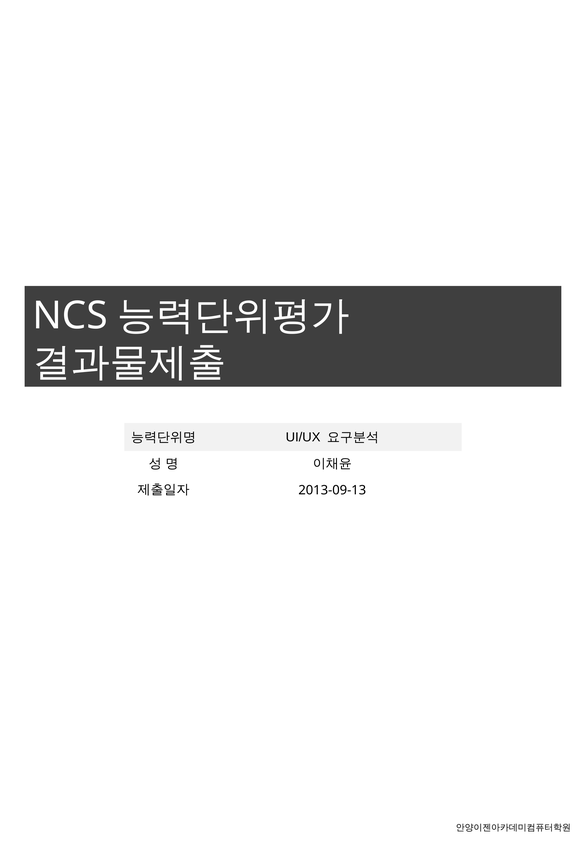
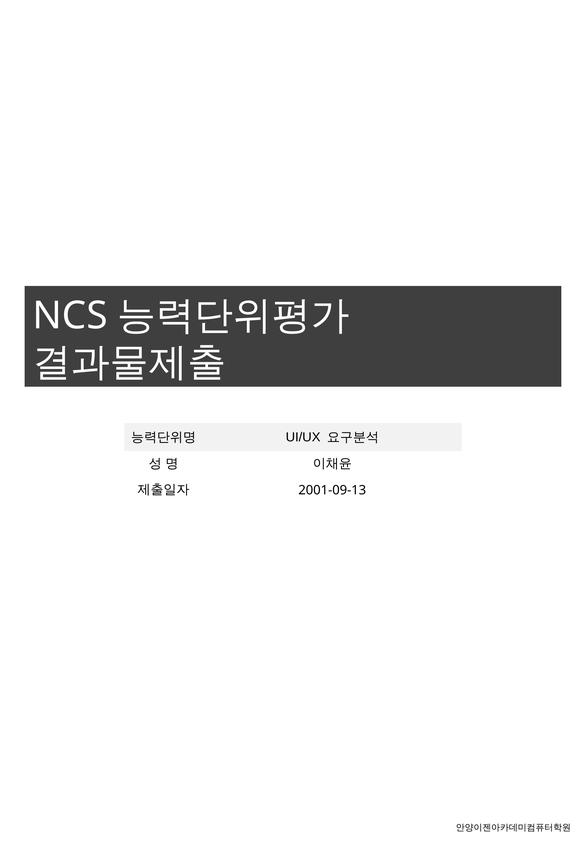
2013-09-13: 2013-09-13 -> 2001-09-13 (332, 490)
